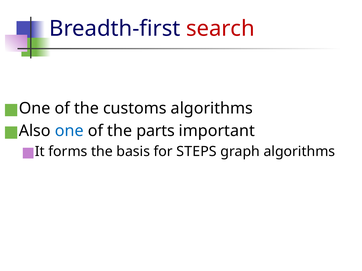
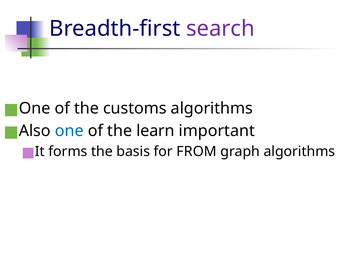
search colour: red -> purple (220, 29)
parts: parts -> learn (155, 131)
STEPS: STEPS -> FROM (197, 152)
